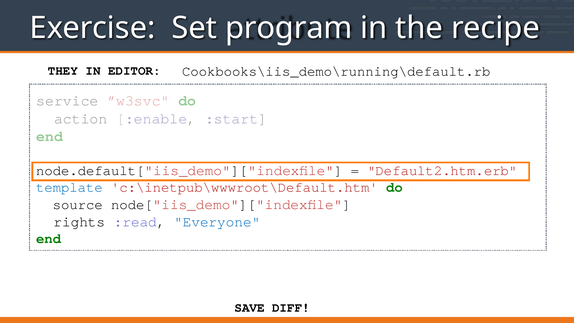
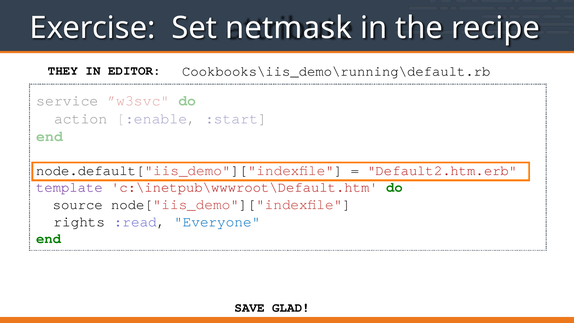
program: program -> netmask (289, 28)
template colour: blue -> purple (70, 187)
DIFF: DIFF -> GLAD (291, 308)
